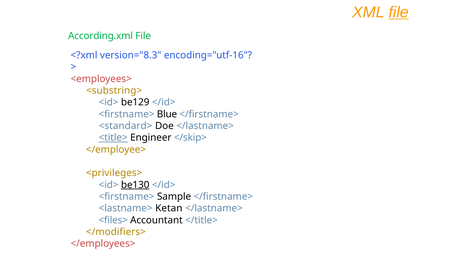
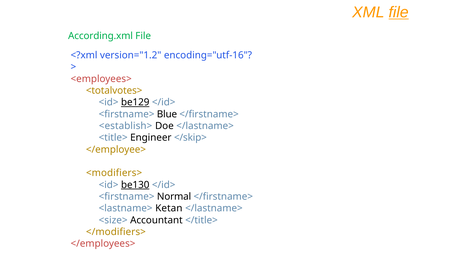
version="8.3: version="8.3 -> version="1.2 (131, 55)
<substring>: <substring> -> <totalvotes> (114, 91)
be129 underline: none -> present (135, 102)
<standard>: <standard> -> <establish> (126, 126)
<title> underline: present -> none (113, 138)
<privileges>: <privileges> -> <modifiers> (114, 173)
Sample: Sample -> Normal (174, 197)
<files>: <files> -> <size> (113, 220)
